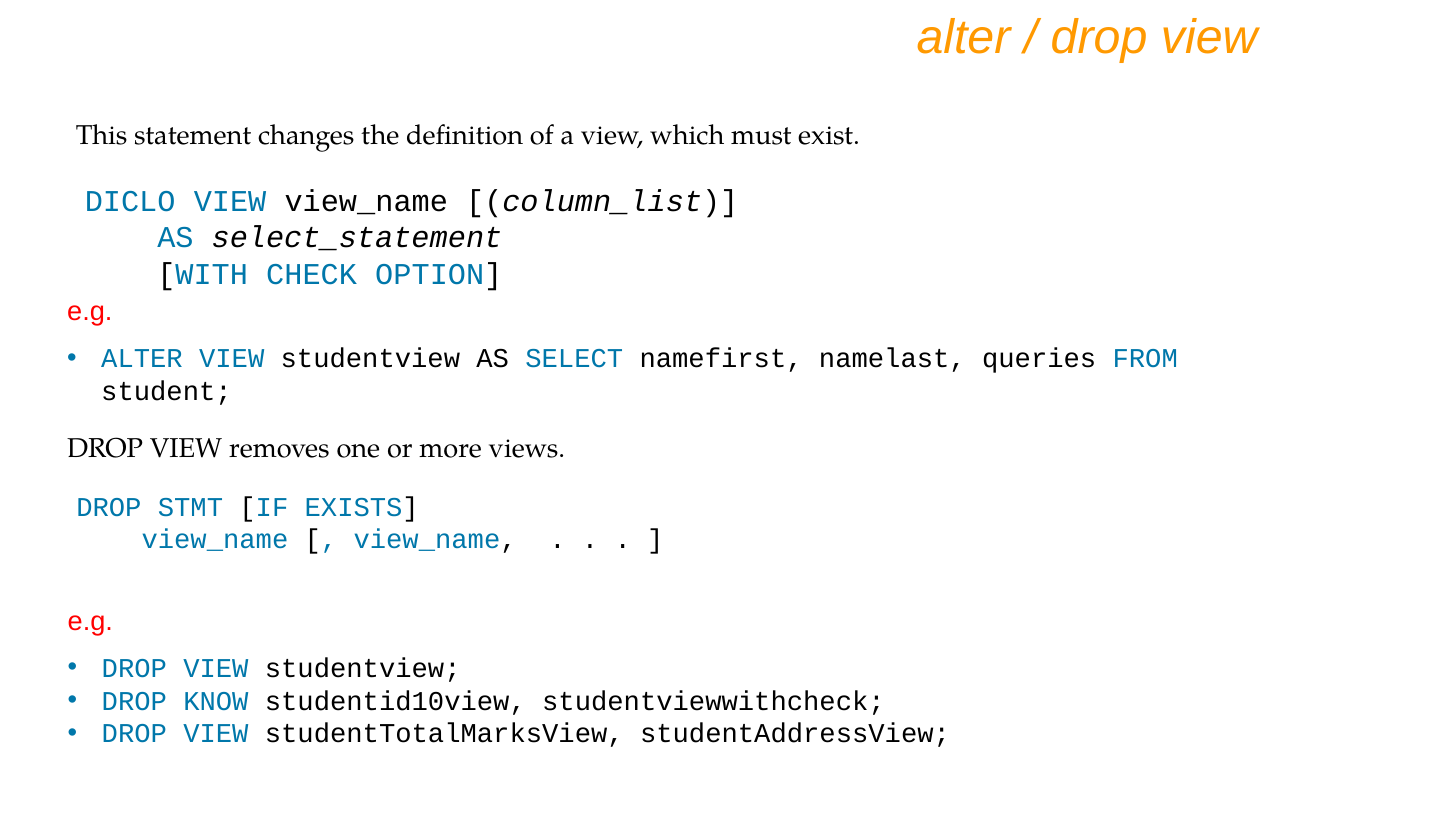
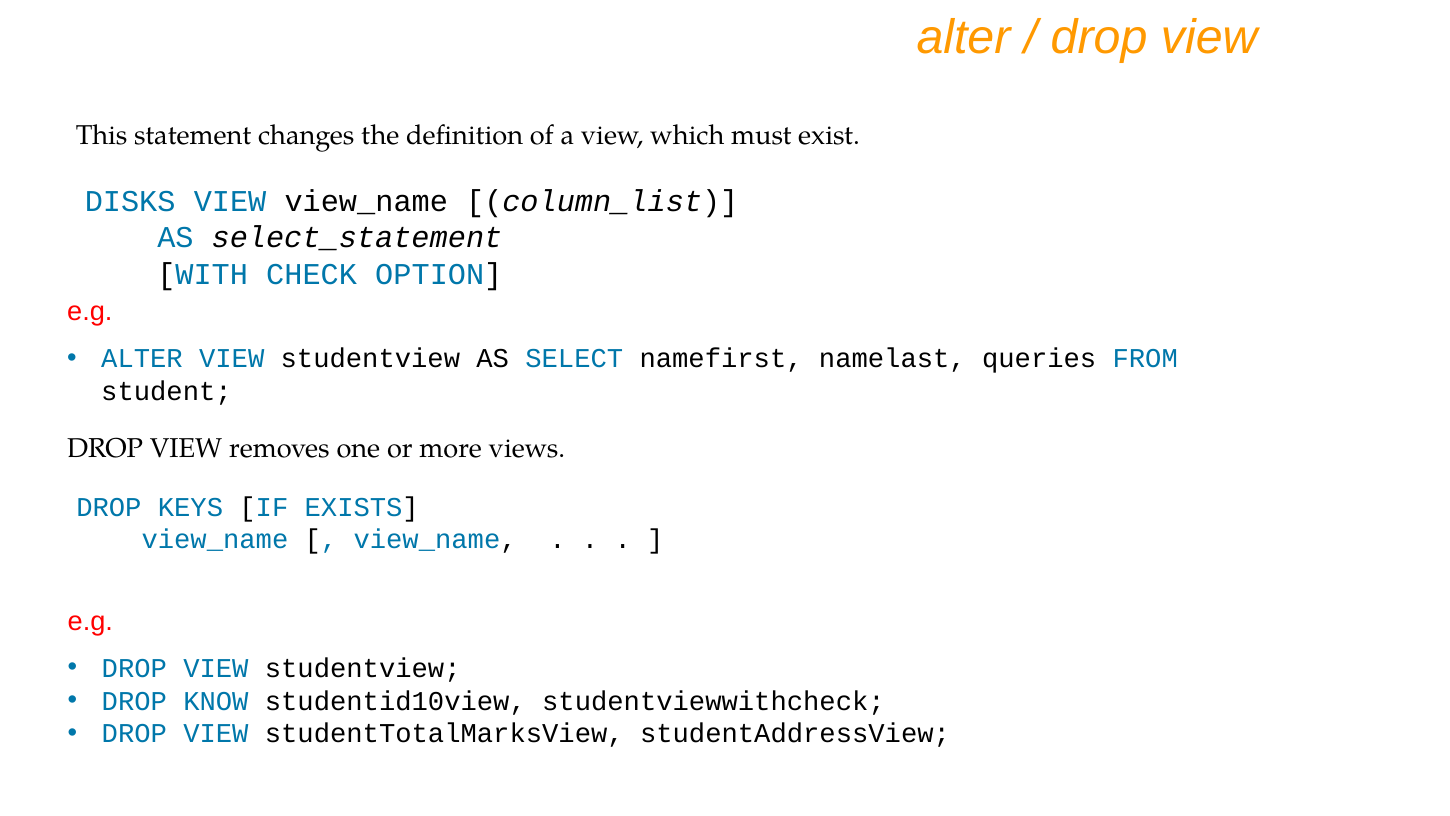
DICLO: DICLO -> DISKS (130, 201)
STMT: STMT -> KEYS (190, 507)
